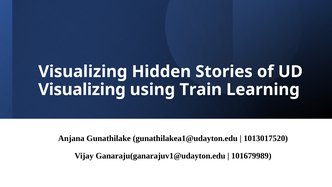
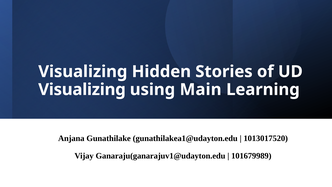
Train: Train -> Main (201, 89)
